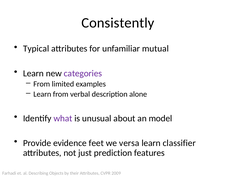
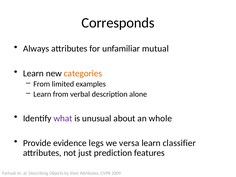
Consistently: Consistently -> Corresponds (118, 23)
Typical: Typical -> Always (36, 49)
categories colour: purple -> orange (83, 73)
model: model -> whole (160, 118)
feet: feet -> legs (96, 143)
